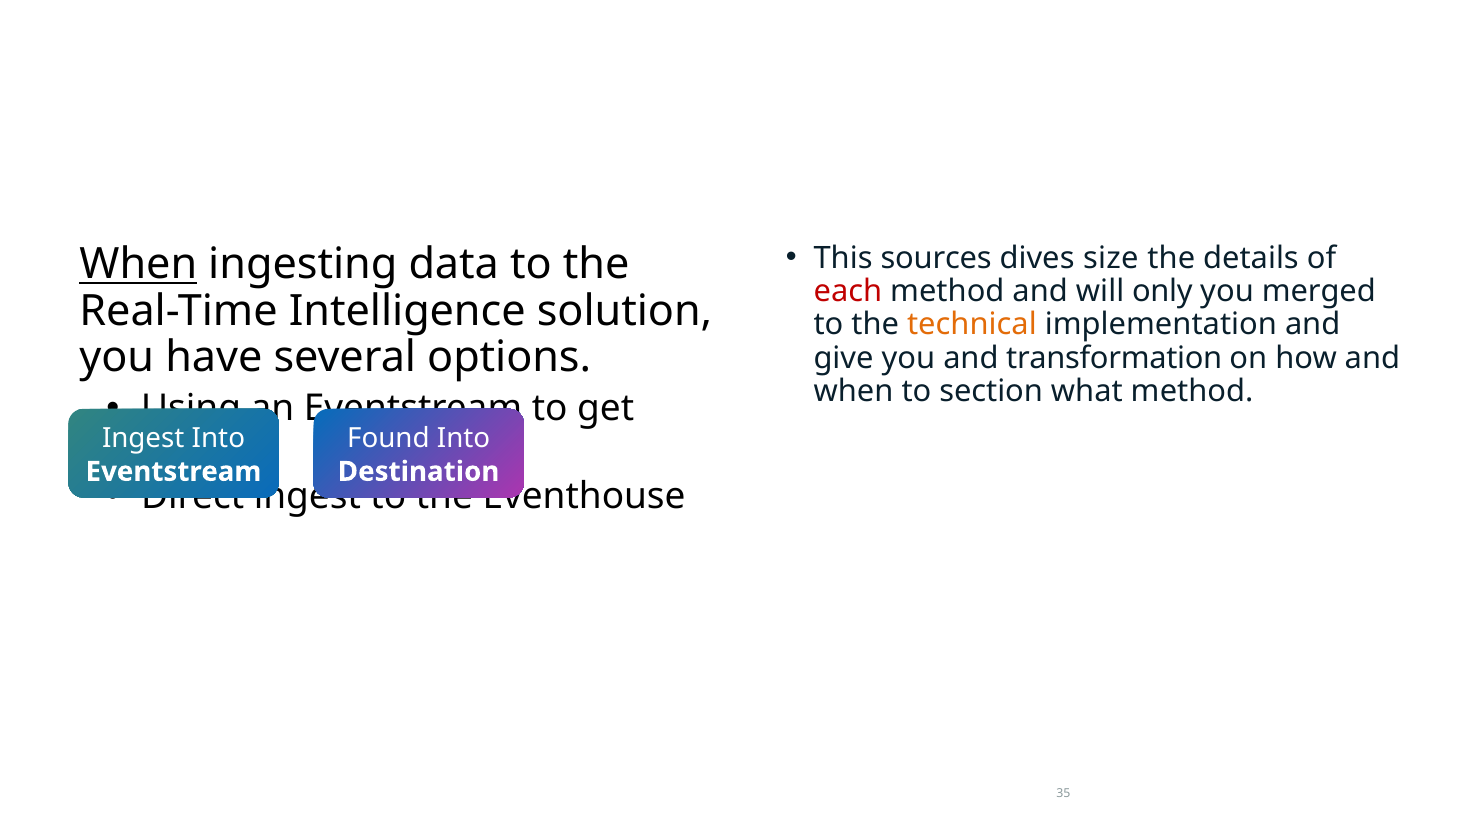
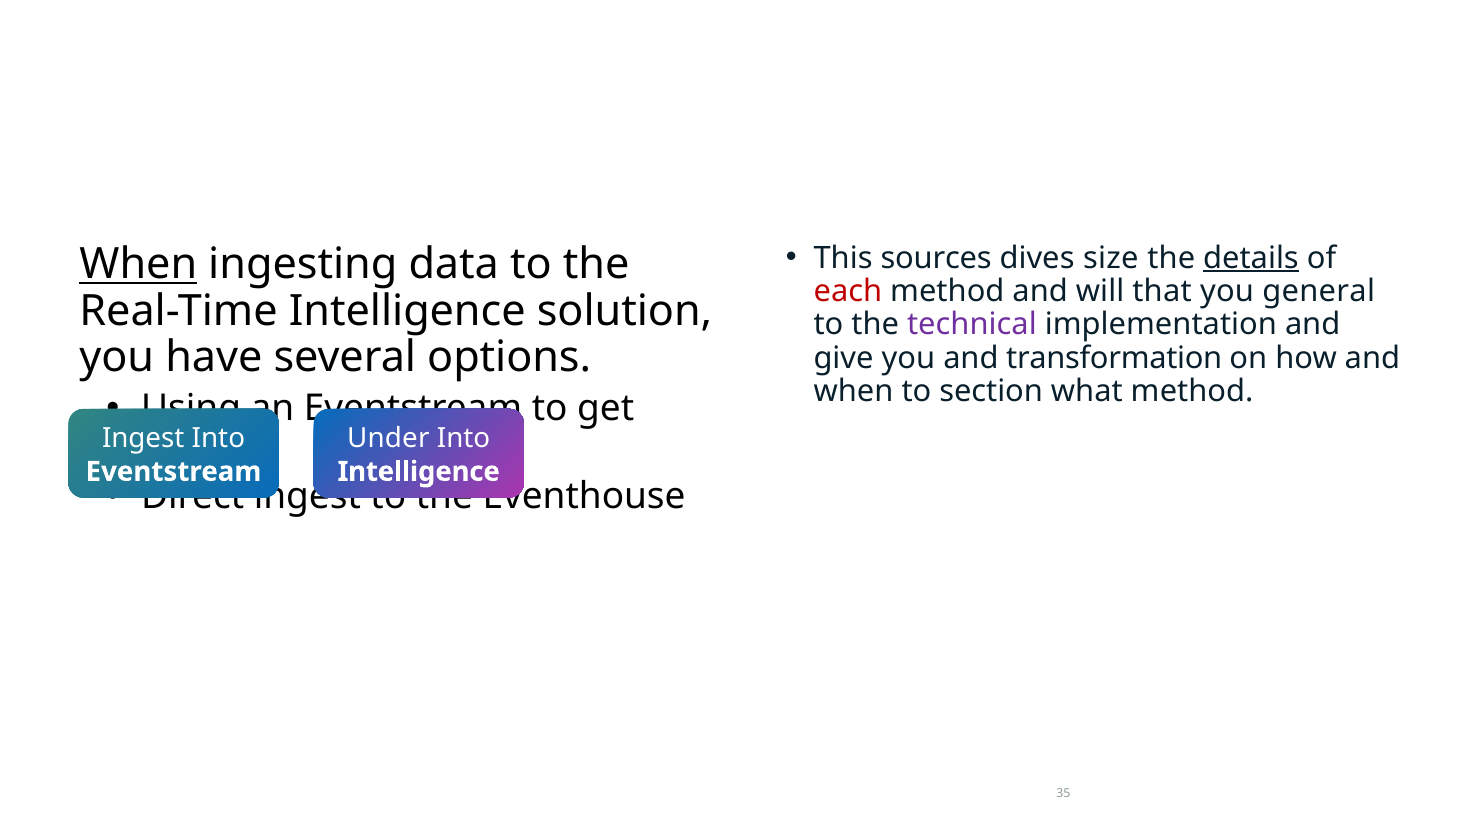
details underline: none -> present (1251, 258)
only: only -> that (1162, 291)
merged: merged -> general (1319, 291)
technical colour: orange -> purple (972, 325)
Found: Found -> Under (388, 439)
Destination: Destination -> Intelligence (419, 472)
